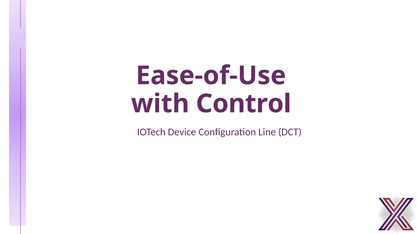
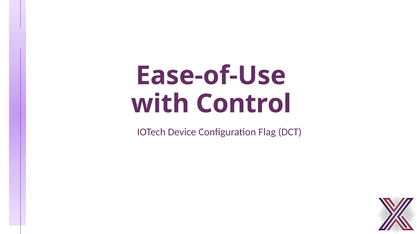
Line: Line -> Flag (267, 132)
